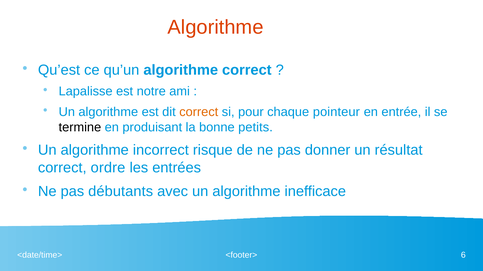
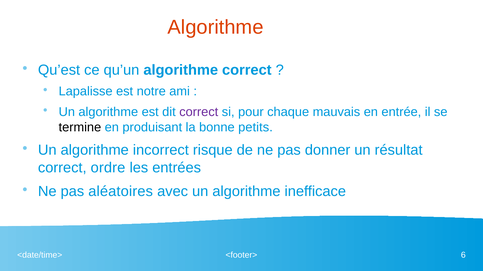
correct colour: orange -> purple (199, 112)
pointeur: pointeur -> mauvais (336, 112)
débutants: débutants -> aléatoires (121, 192)
